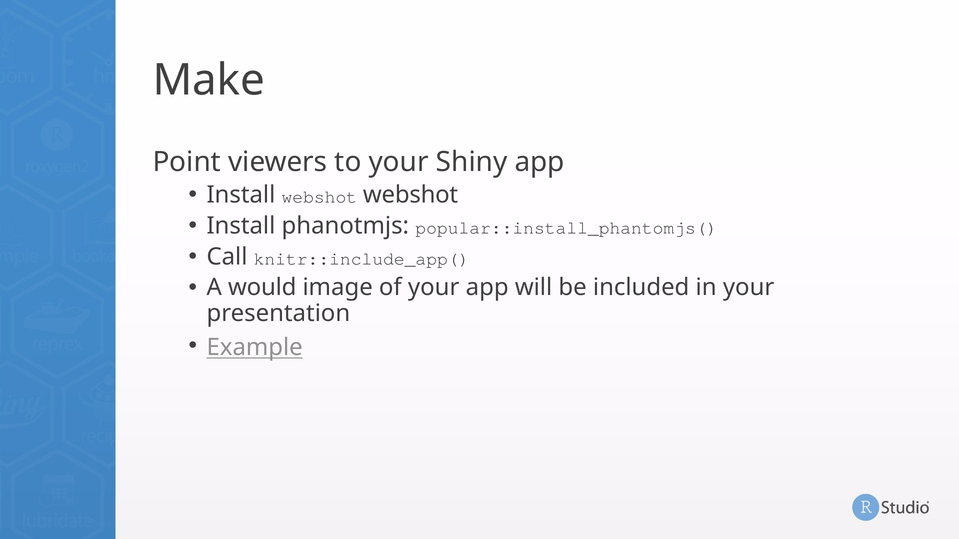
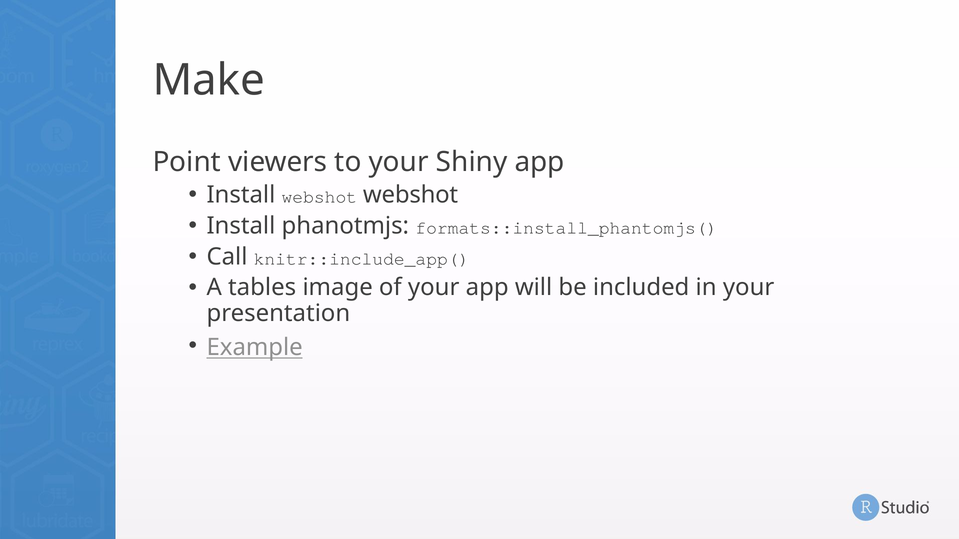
popular::install_phantomjs(: popular::install_phantomjs( -> formats::install_phantomjs( (566, 228)
would: would -> tables (262, 288)
